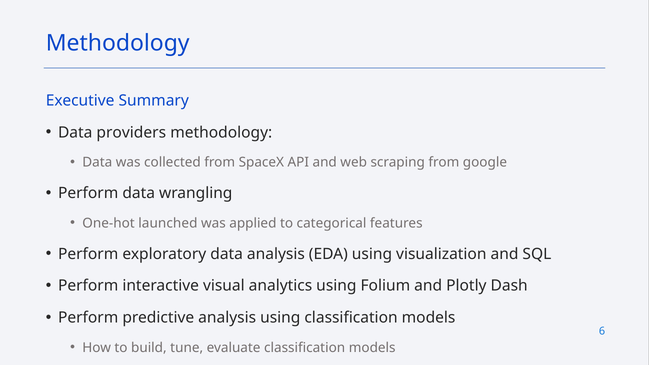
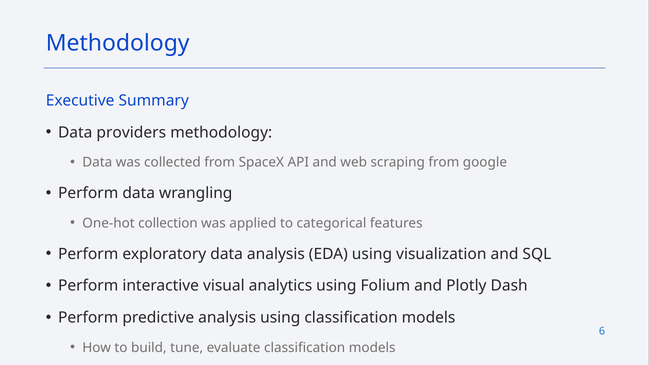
launched: launched -> collection (168, 223)
